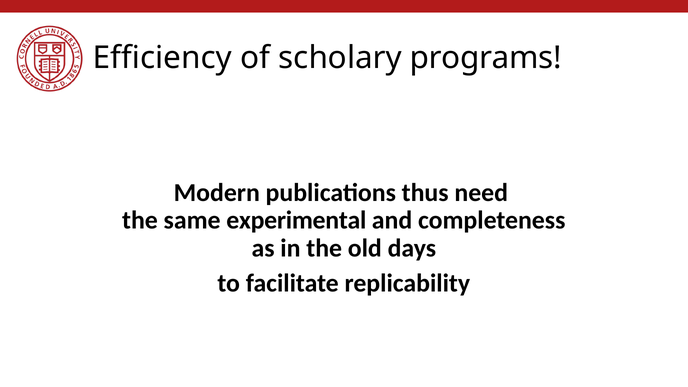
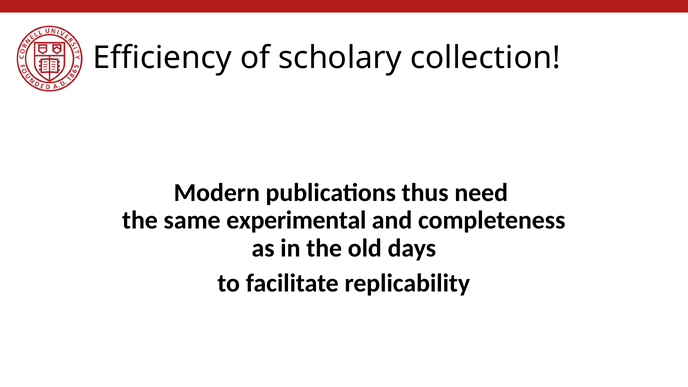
programs: programs -> collection (485, 58)
